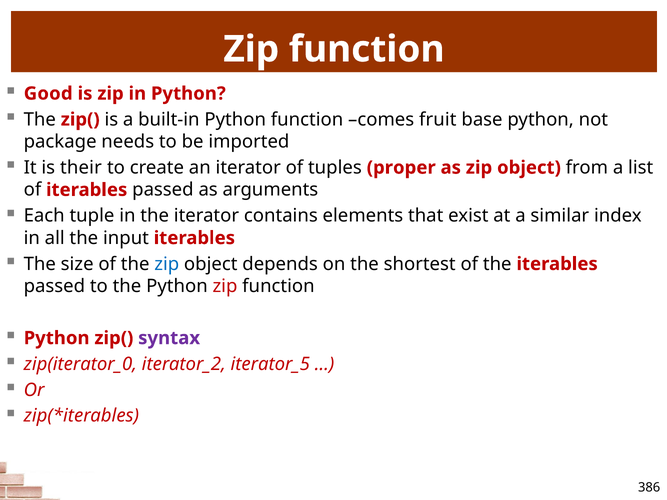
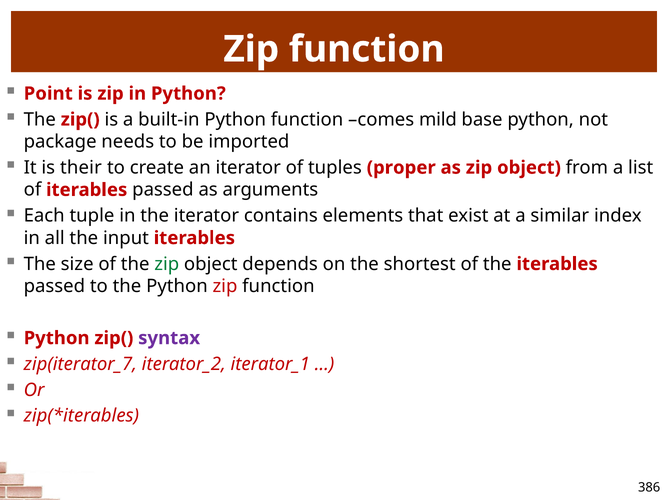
Good: Good -> Point (48, 94)
fruit: fruit -> mild (438, 120)
zip colour: blue -> green (167, 264)
zip(iterator_0: zip(iterator_0 -> zip(iterator_7 (80, 364)
iterator_5: iterator_5 -> iterator_1 (270, 364)
